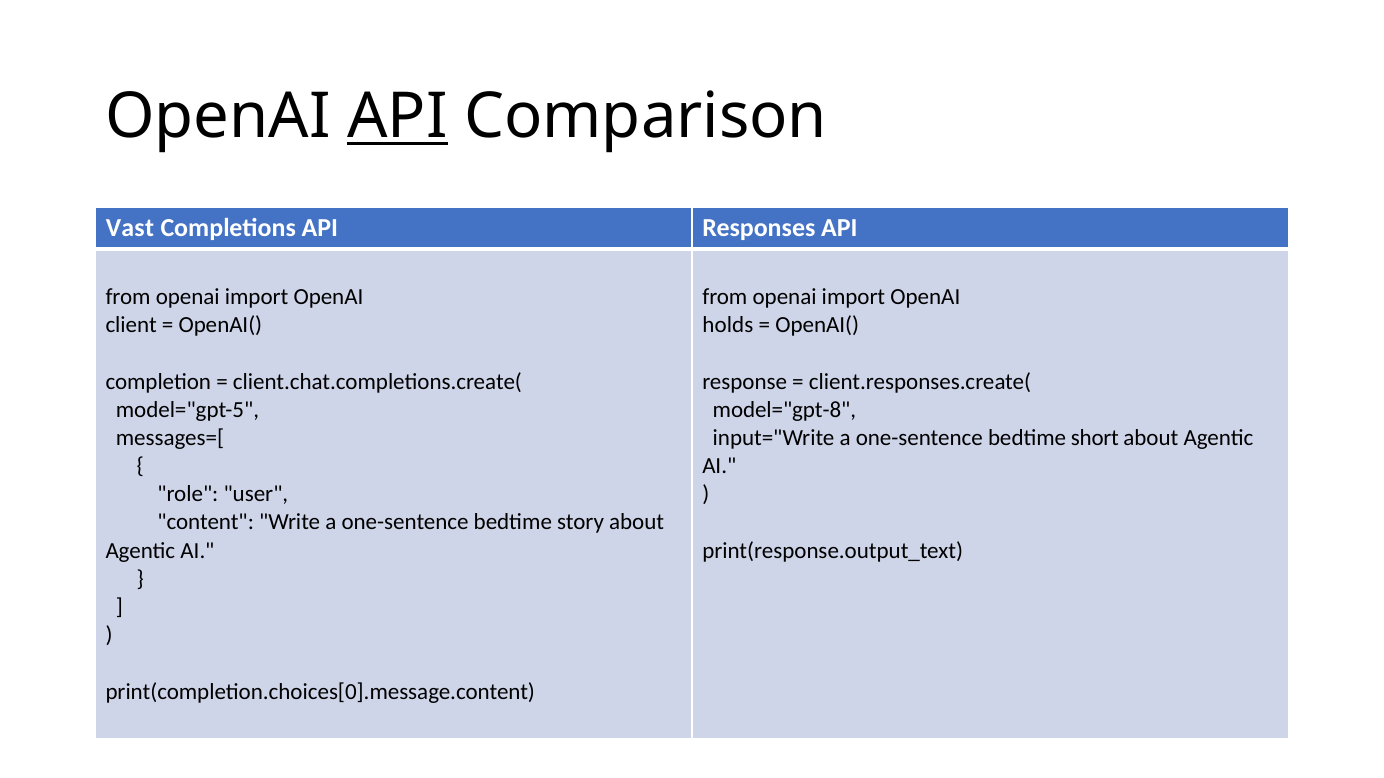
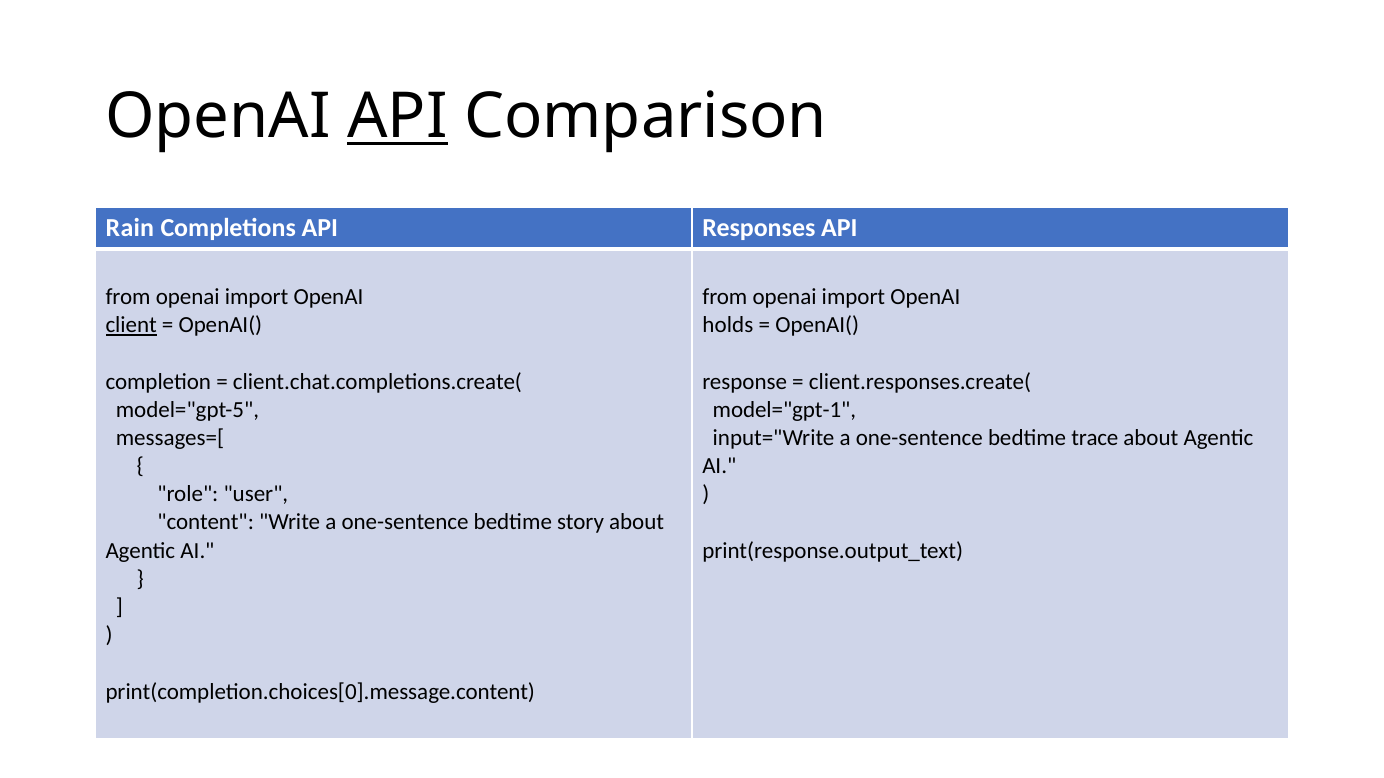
Vast: Vast -> Rain (130, 229)
client underline: none -> present (131, 325)
model="gpt-8: model="gpt-8 -> model="gpt-1 (784, 410)
short: short -> trace (1095, 438)
